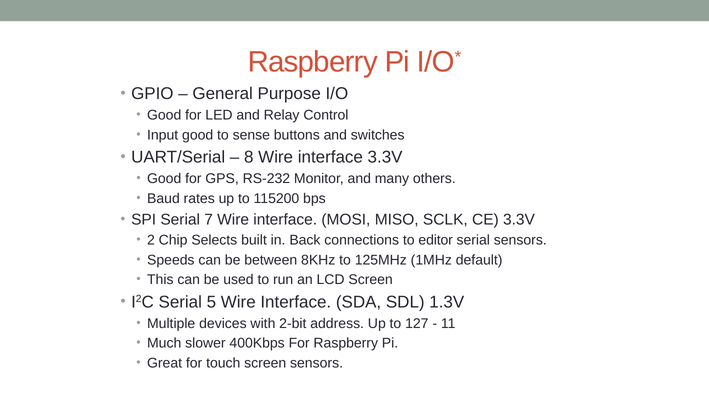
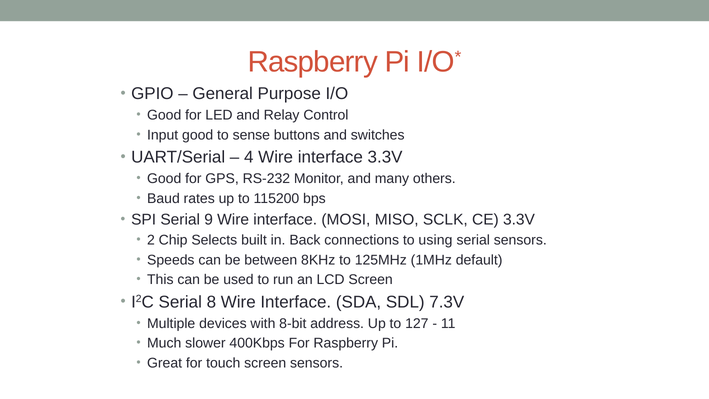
8: 8 -> 4 (249, 157)
7: 7 -> 9 (209, 219)
editor: editor -> using (436, 240)
5: 5 -> 8 (211, 302)
1.3V: 1.3V -> 7.3V (447, 302)
2-bit: 2-bit -> 8-bit (293, 323)
